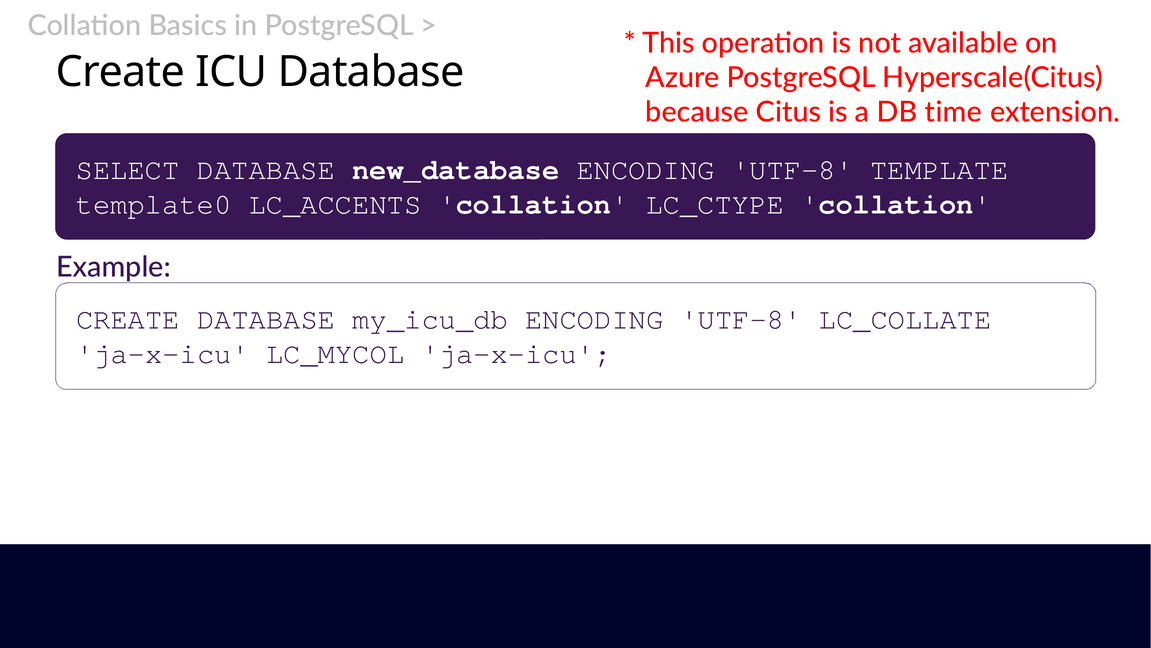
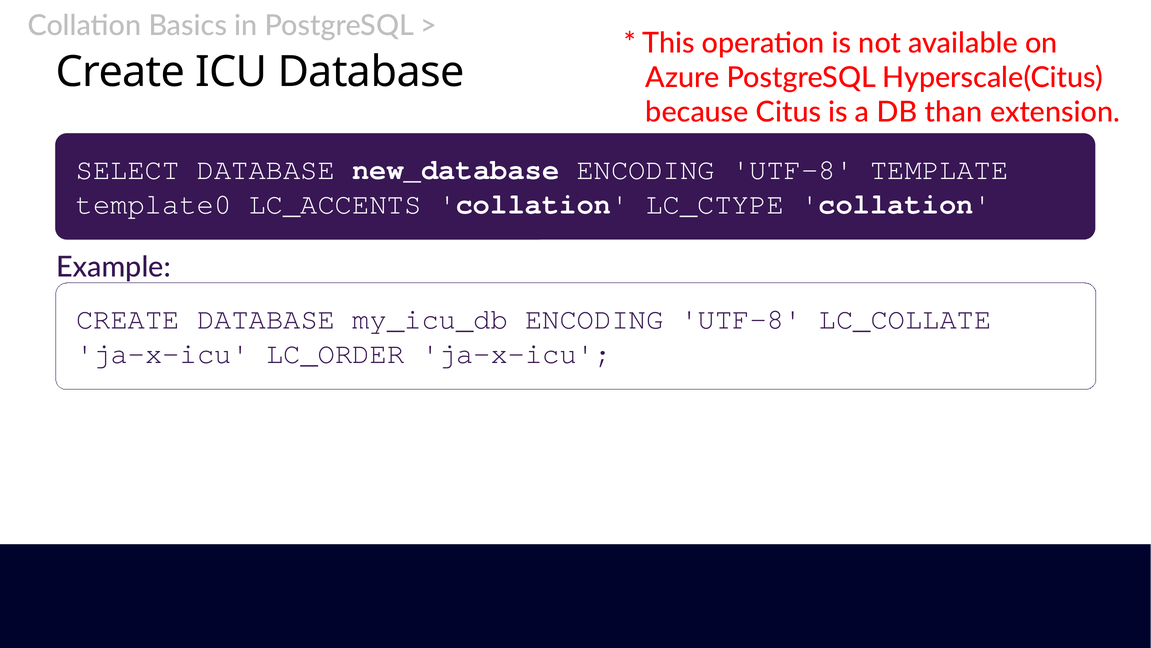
time: time -> than (953, 112)
LC_MYCOL: LC_MYCOL -> LC_ORDER (335, 353)
